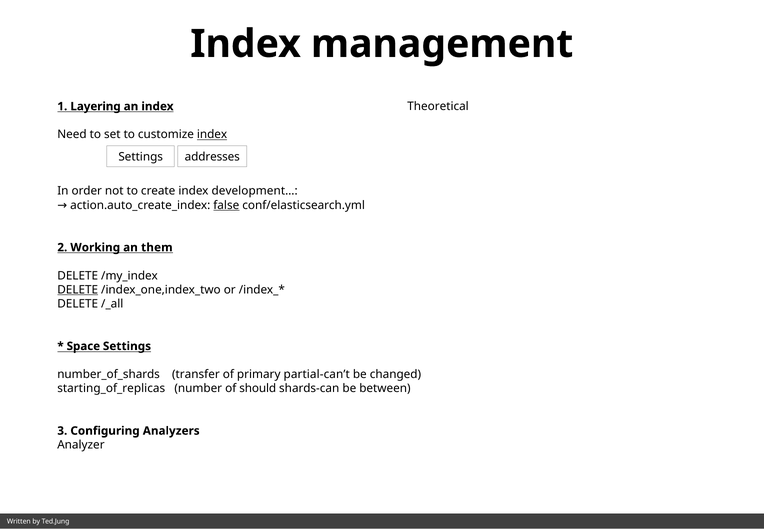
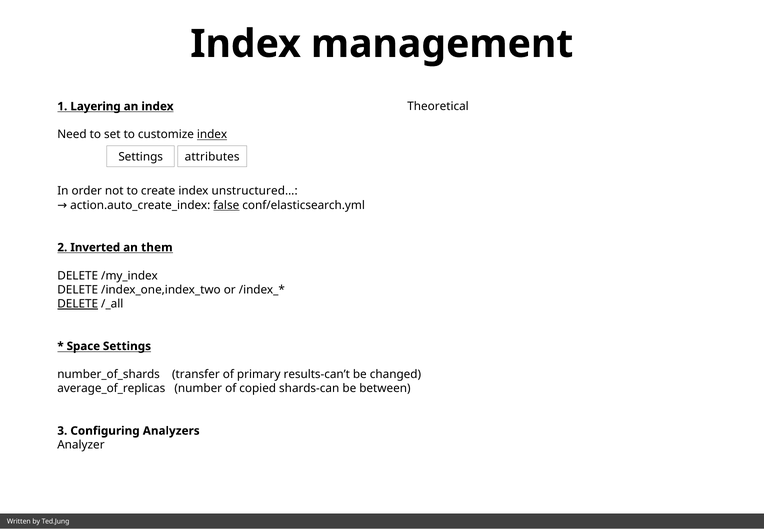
addresses: addresses -> attributes (212, 157)
development…: development… -> unstructured… (255, 191)
Working: Working -> Inverted (95, 247)
DELETE underline: present -> none (78, 290)
DELETE underline: none -> present (78, 304)
partial-can’t: partial-can’t -> results-can’t (317, 374)
starting_of_replicas: starting_of_replicas -> average_of_replicas (111, 388)
should: should -> copied (258, 388)
